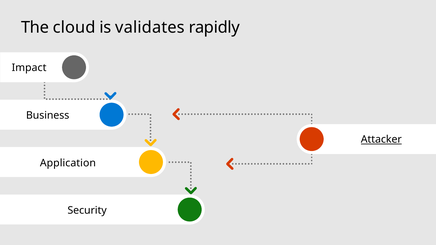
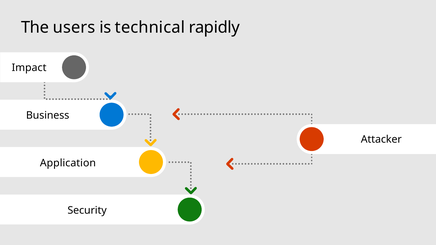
cloud: cloud -> users (74, 27)
validates: validates -> technical (150, 27)
Attacker underline: present -> none (381, 140)
